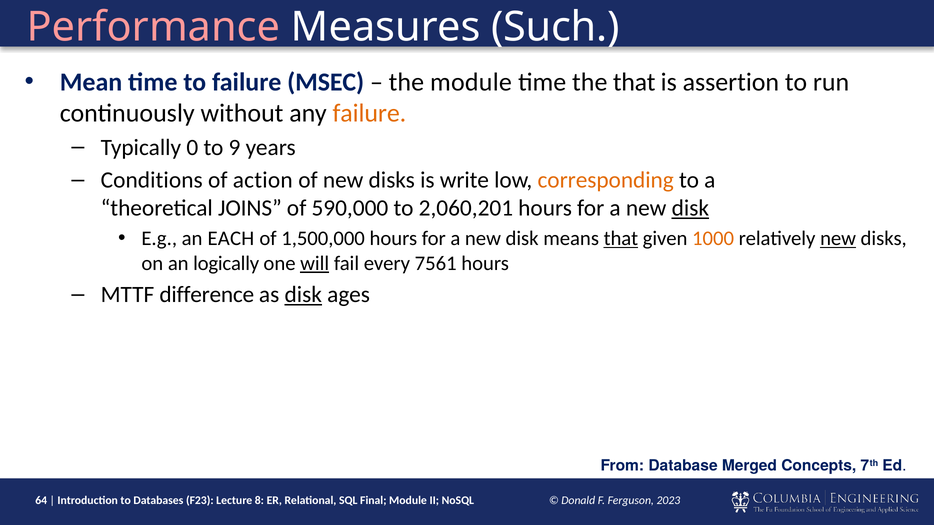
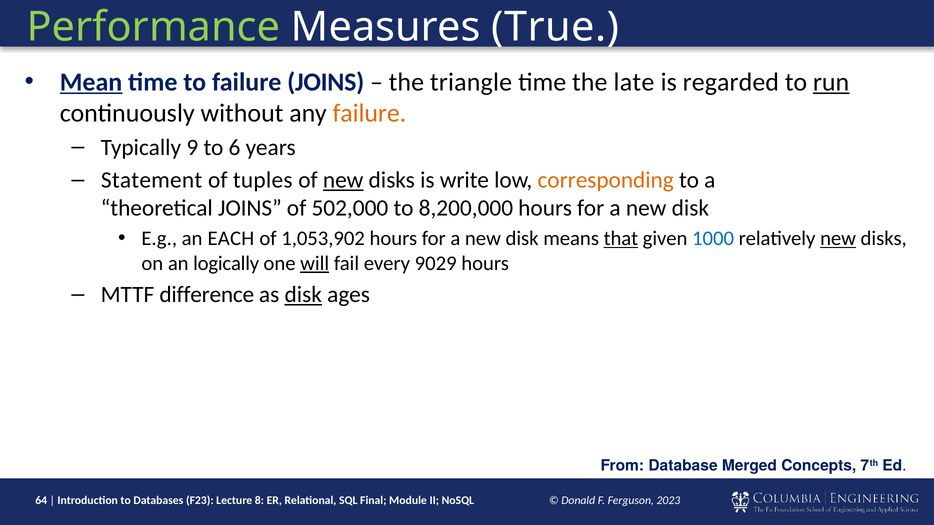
Performance colour: pink -> light green (153, 27)
Such: Such -> True (555, 27)
Mean underline: none -> present (91, 82)
failure MSEC: MSEC -> JOINS (326, 82)
the module: module -> triangle (471, 82)
the that: that -> late (634, 82)
assertion: assertion -> regarded (731, 82)
run underline: none -> present (831, 82)
0: 0 -> 9 (192, 148)
9: 9 -> 6 (235, 148)
Conditions: Conditions -> Statement (152, 180)
action: action -> tuples (263, 180)
new underline: none -> present (343, 180)
590,000: 590,000 -> 502,000 (350, 208)
2,060,201: 2,060,201 -> 8,200,000 (466, 208)
disk underline: present -> none (690, 208)
1,500,000: 1,500,000 -> 1,053,902 (323, 239)
1000 colour: orange -> blue (713, 239)
7561: 7561 -> 9029 (436, 264)
